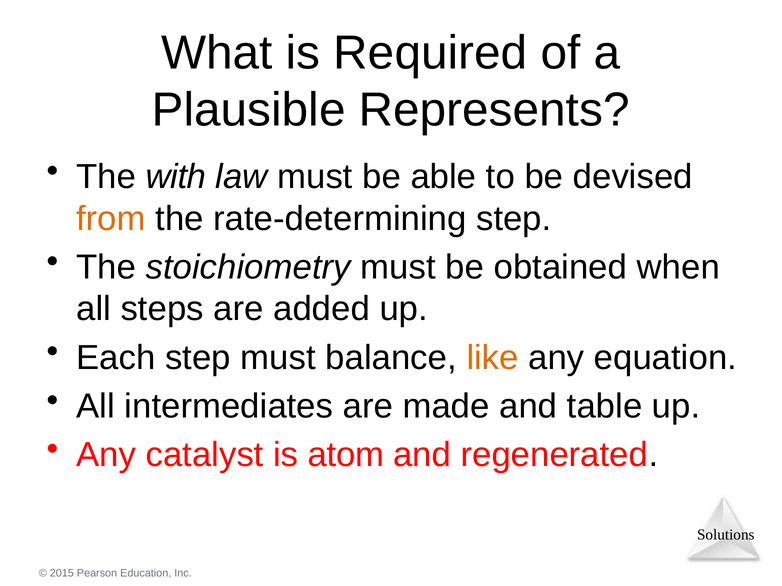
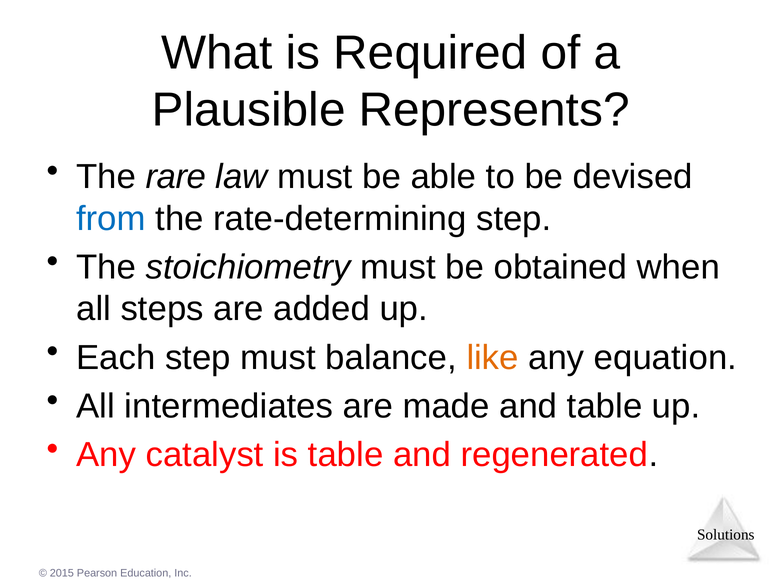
with: with -> rare (176, 177)
from colour: orange -> blue (111, 219)
is atom: atom -> table (346, 455)
